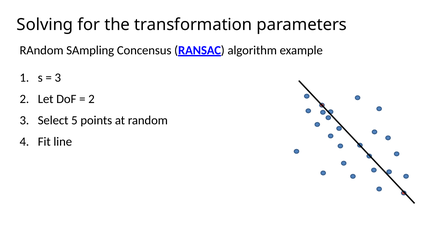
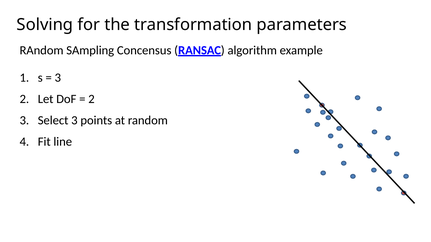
Select 5: 5 -> 3 (74, 121)
